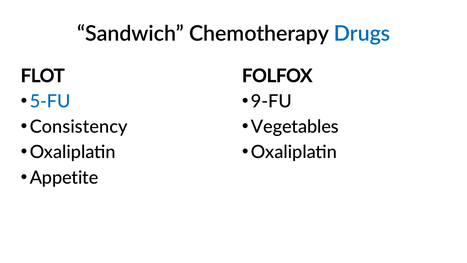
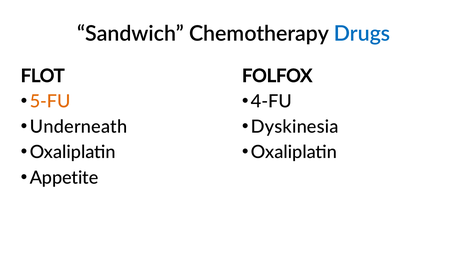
5-FU colour: blue -> orange (50, 101)
9-FU: 9-FU -> 4-FU (271, 101)
Consistency: Consistency -> Underneath (79, 127)
Vegetables: Vegetables -> Dyskinesia (295, 127)
